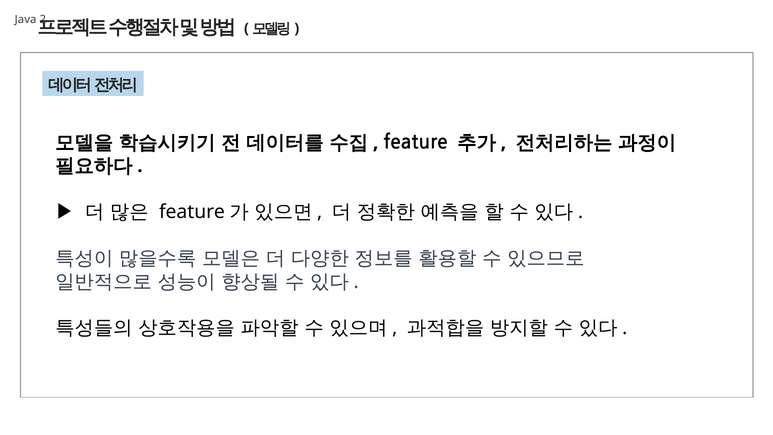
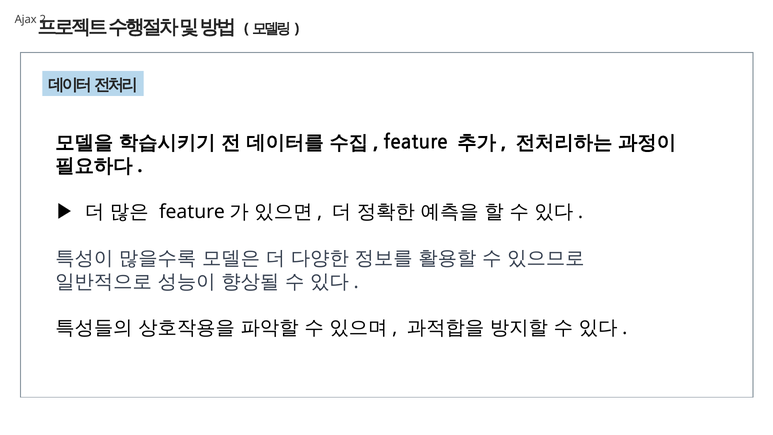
Java: Java -> Ajax (26, 20)
